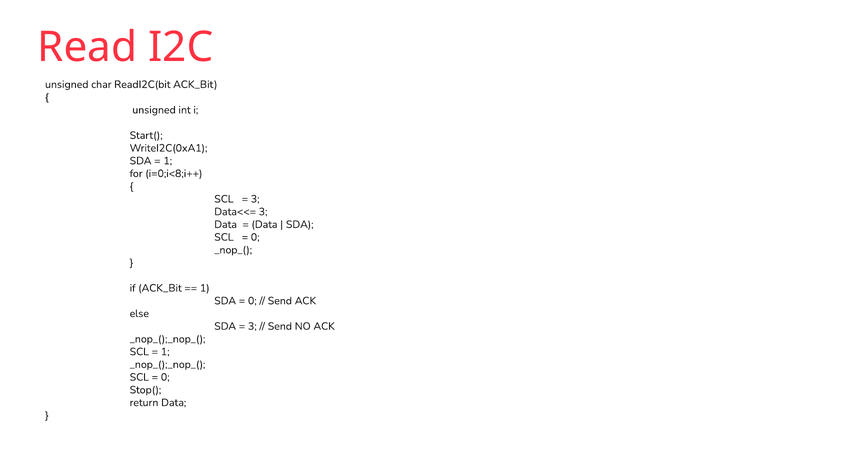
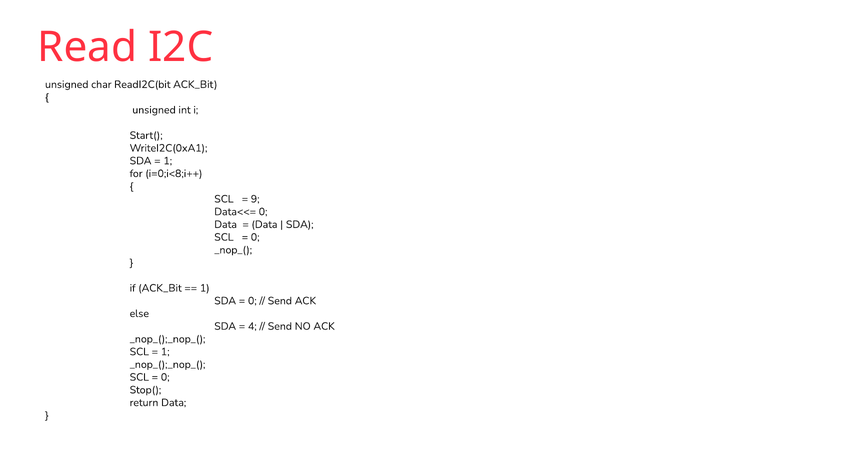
3: 3 -> 9 (255, 199)
Data<<= 3: 3 -> 0 (263, 212)
3: 3 -> 4 (252, 326)
